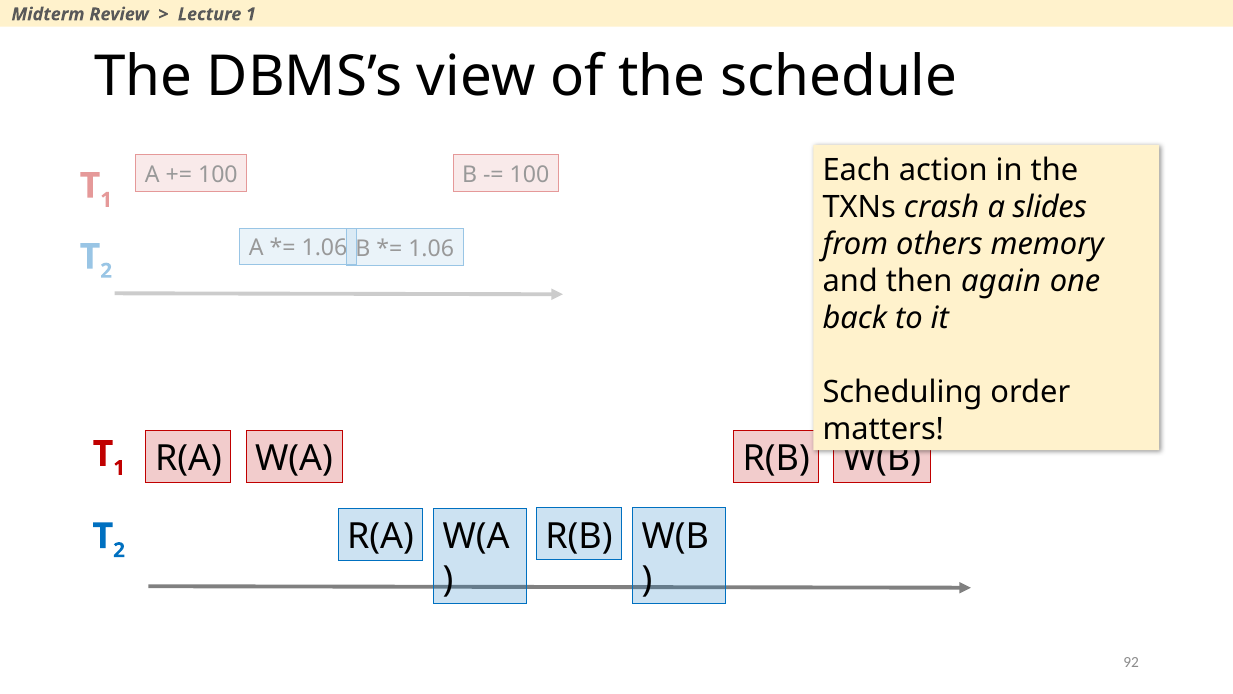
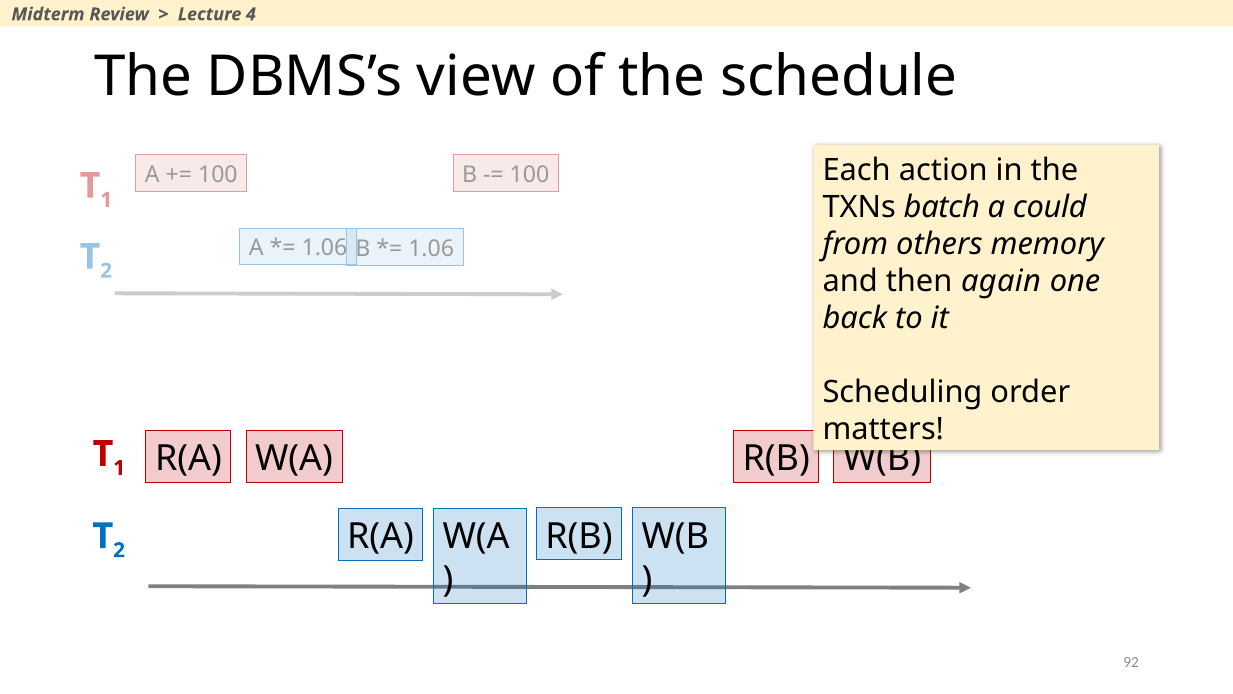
Lecture 1: 1 -> 4 (251, 14)
crash: crash -> batch (942, 207)
slides: slides -> could (1050, 207)
